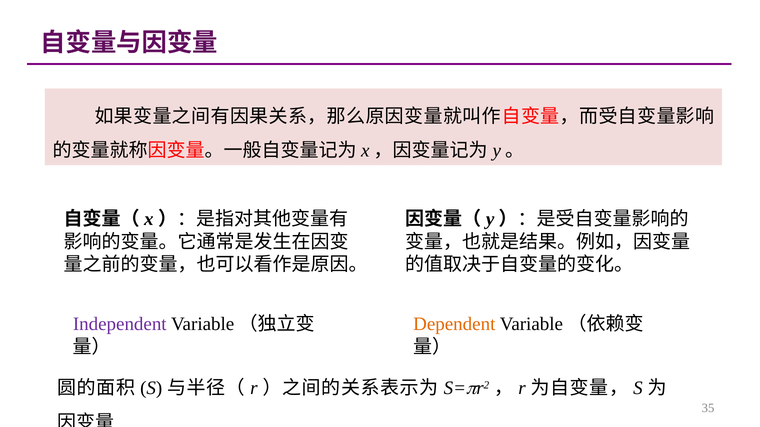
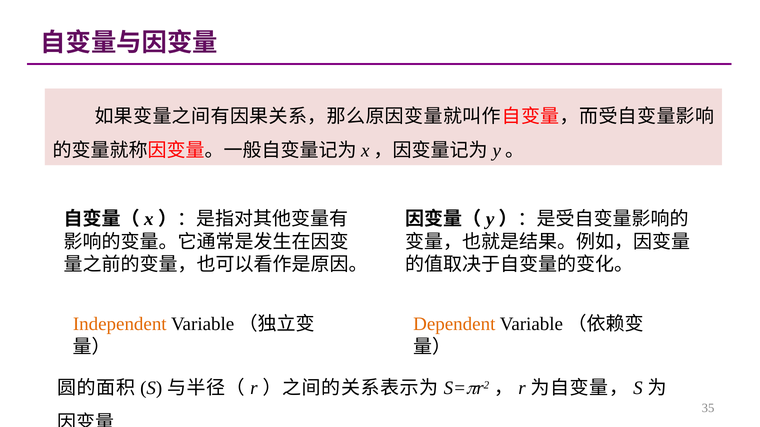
Independent colour: purple -> orange (120, 324)
